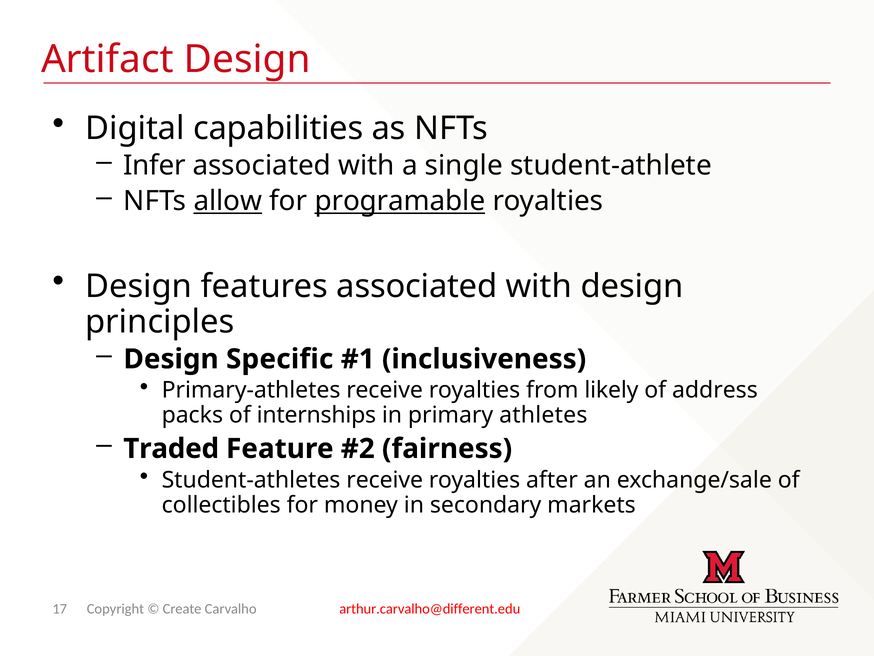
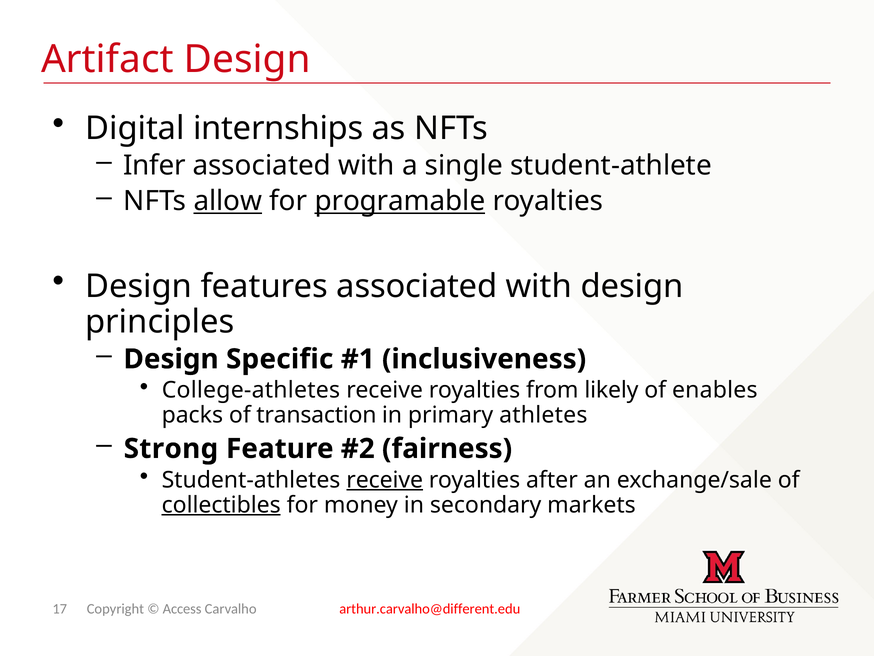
capabilities: capabilities -> internships (278, 128)
Primary-athletes: Primary-athletes -> College-athletes (251, 390)
address: address -> enables (715, 390)
internships: internships -> transaction (316, 415)
Traded: Traded -> Strong (171, 448)
receive underline: none -> present (385, 480)
collectibles underline: none -> present (221, 505)
Create: Create -> Access (182, 608)
